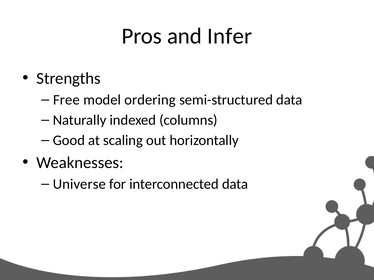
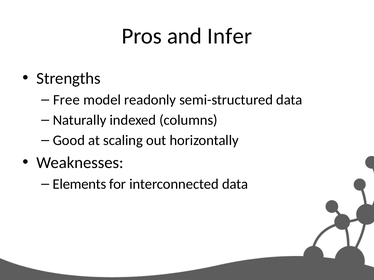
ordering: ordering -> readonly (150, 100)
Universe: Universe -> Elements (79, 184)
